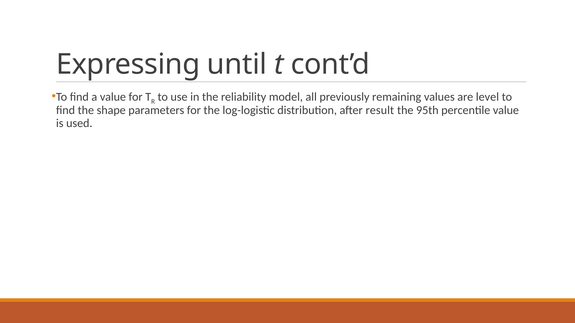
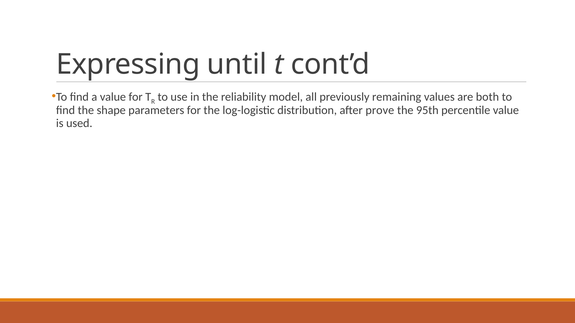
level: level -> both (487, 97)
result: result -> prove (380, 110)
